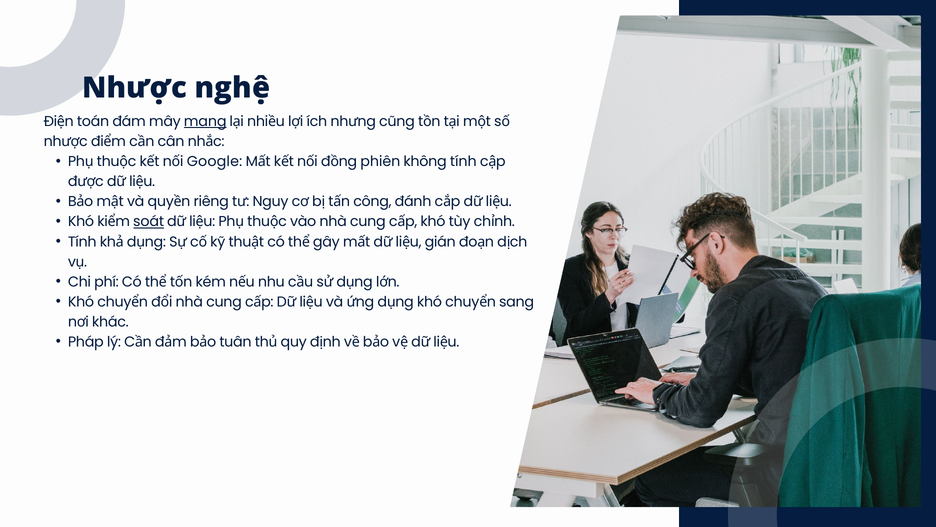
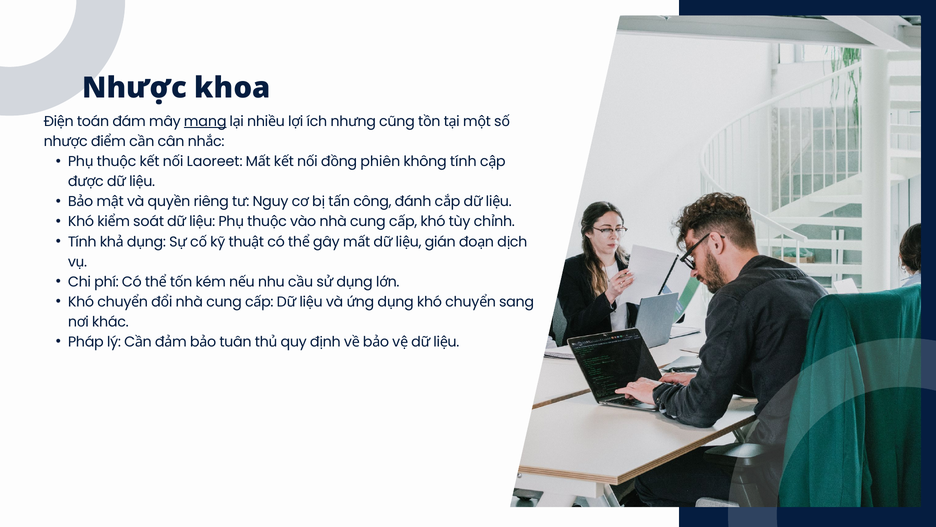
nghệ: nghệ -> khoa (233, 88)
Google: Google -> Laoreet (215, 161)
soát underline: present -> none (149, 222)
